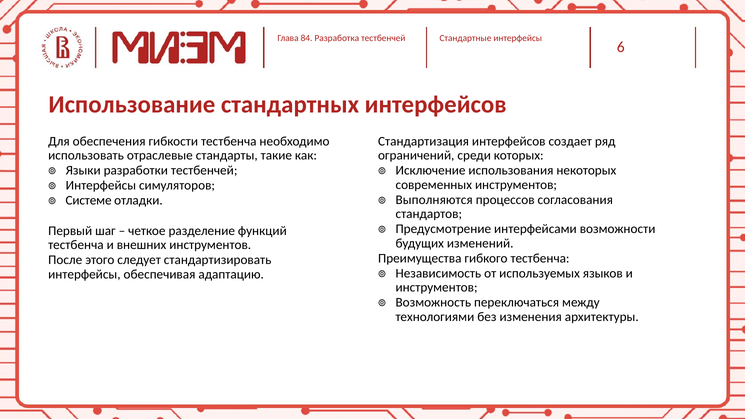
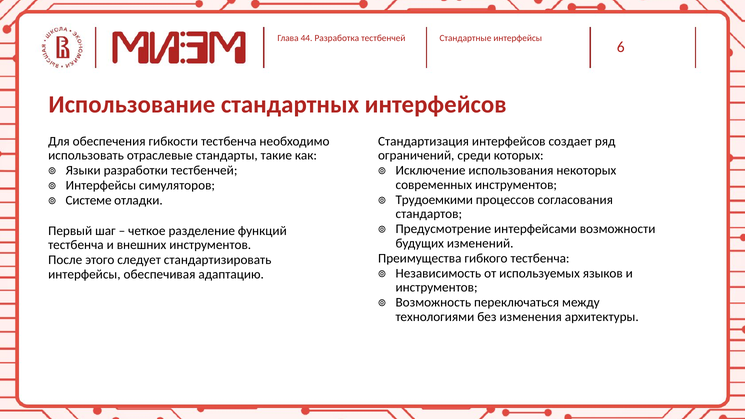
84: 84 -> 44 (307, 38)
Выполняются: Выполняются -> Трудоемкими (434, 200)
